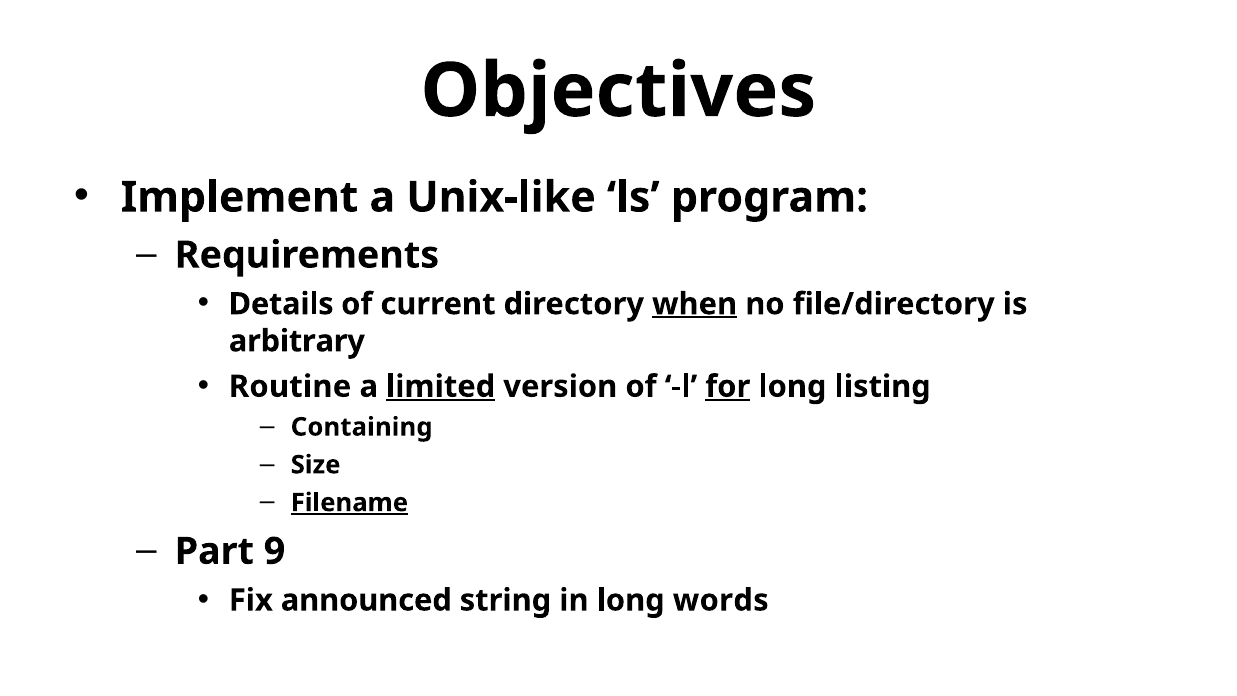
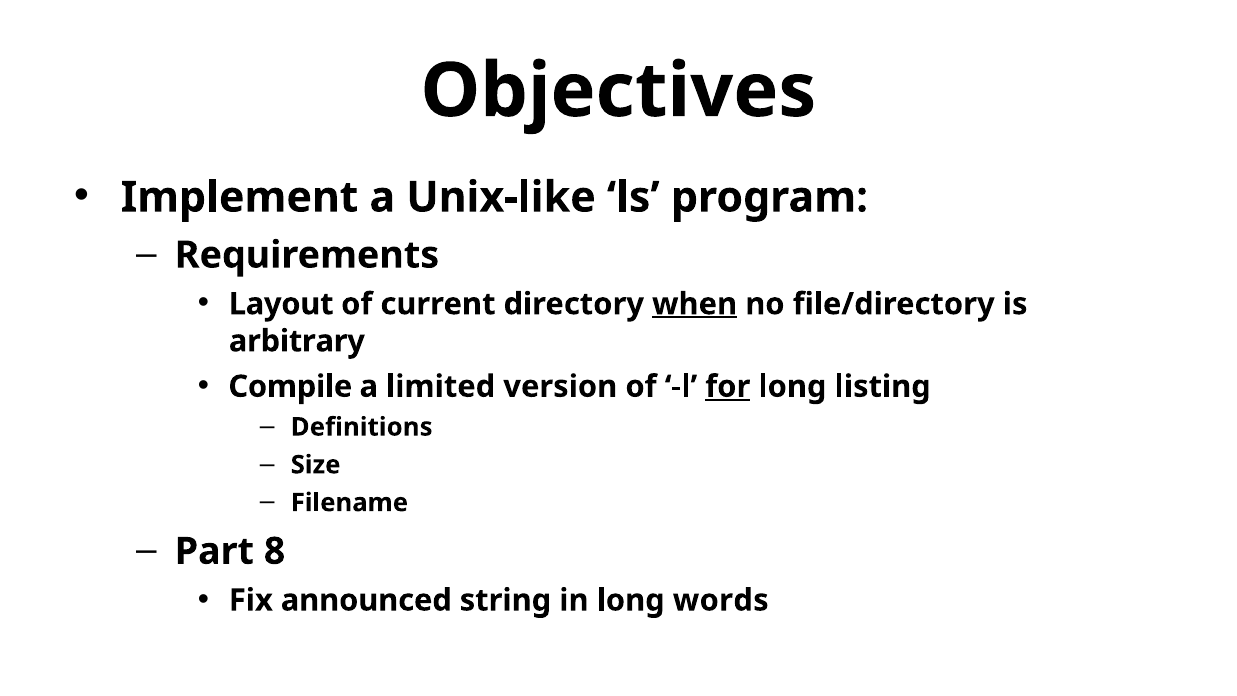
Details: Details -> Layout (281, 304)
Routine: Routine -> Compile (290, 386)
limited underline: present -> none (441, 386)
Containing: Containing -> Definitions (362, 427)
Filename underline: present -> none (349, 503)
9: 9 -> 8 (275, 551)
